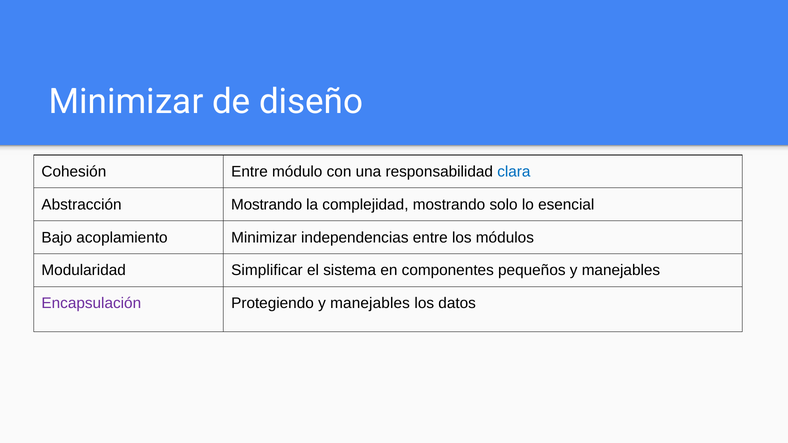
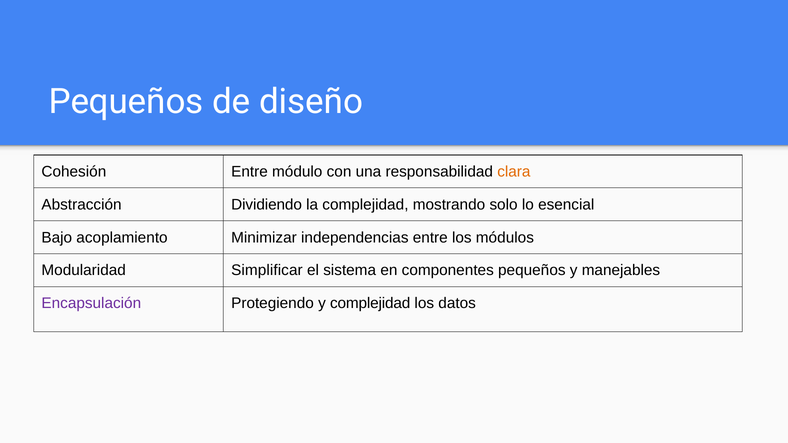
Minimizar: Minimizar -> Pequeños (126, 102)
clara colour: blue -> orange (514, 172)
Abstracción Mostrando: Mostrando -> Dividiendo (267, 205)
Protegiendo y manejables: manejables -> complejidad (370, 304)
